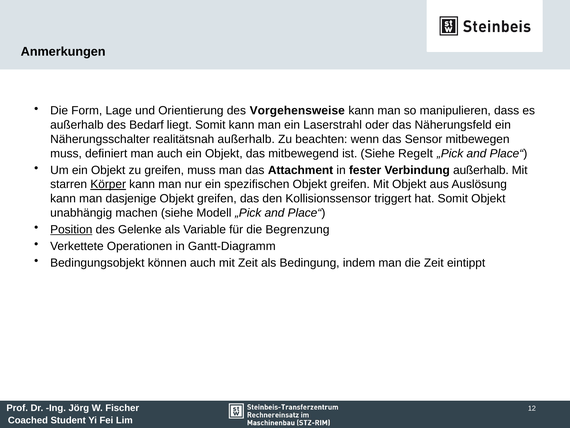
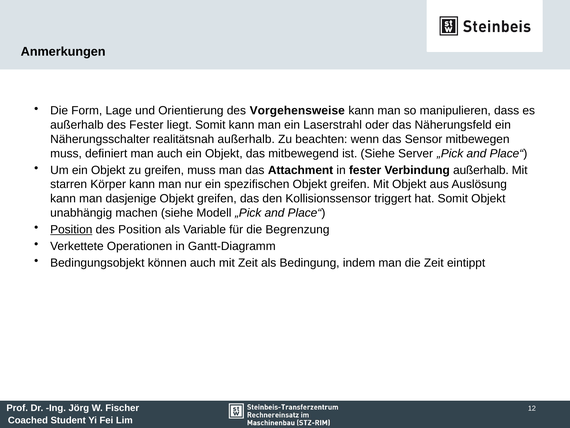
des Bedarf: Bedarf -> Fester (146, 125)
Regelt: Regelt -> Server (416, 153)
Körper underline: present -> none (108, 184)
des Gelenke: Gelenke -> Position (140, 229)
